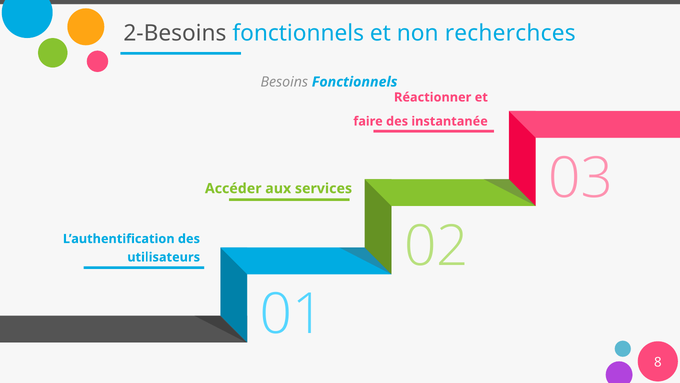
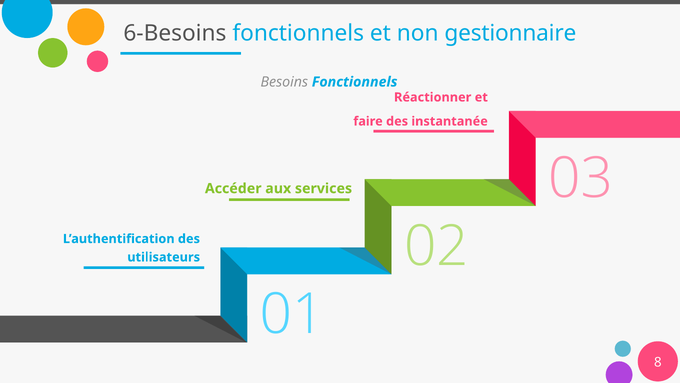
2-Besoins: 2-Besoins -> 6-Besoins (175, 33)
recherchces: recherchces -> gestionnaire (510, 33)
